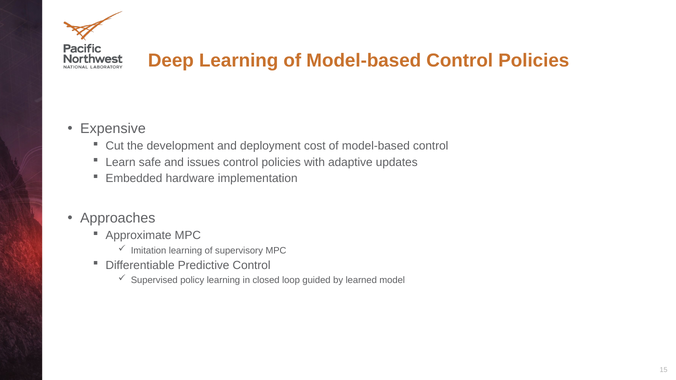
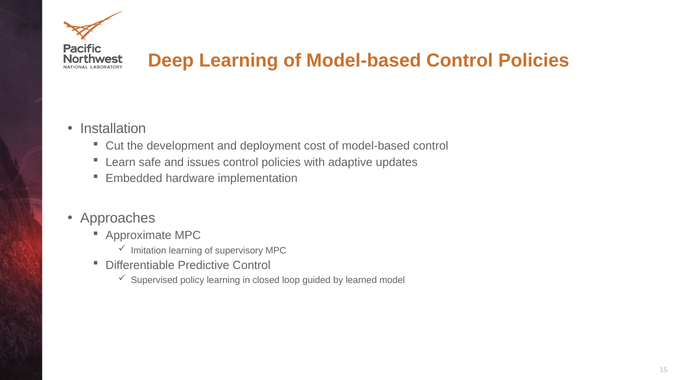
Expensive: Expensive -> Installation (113, 129)
